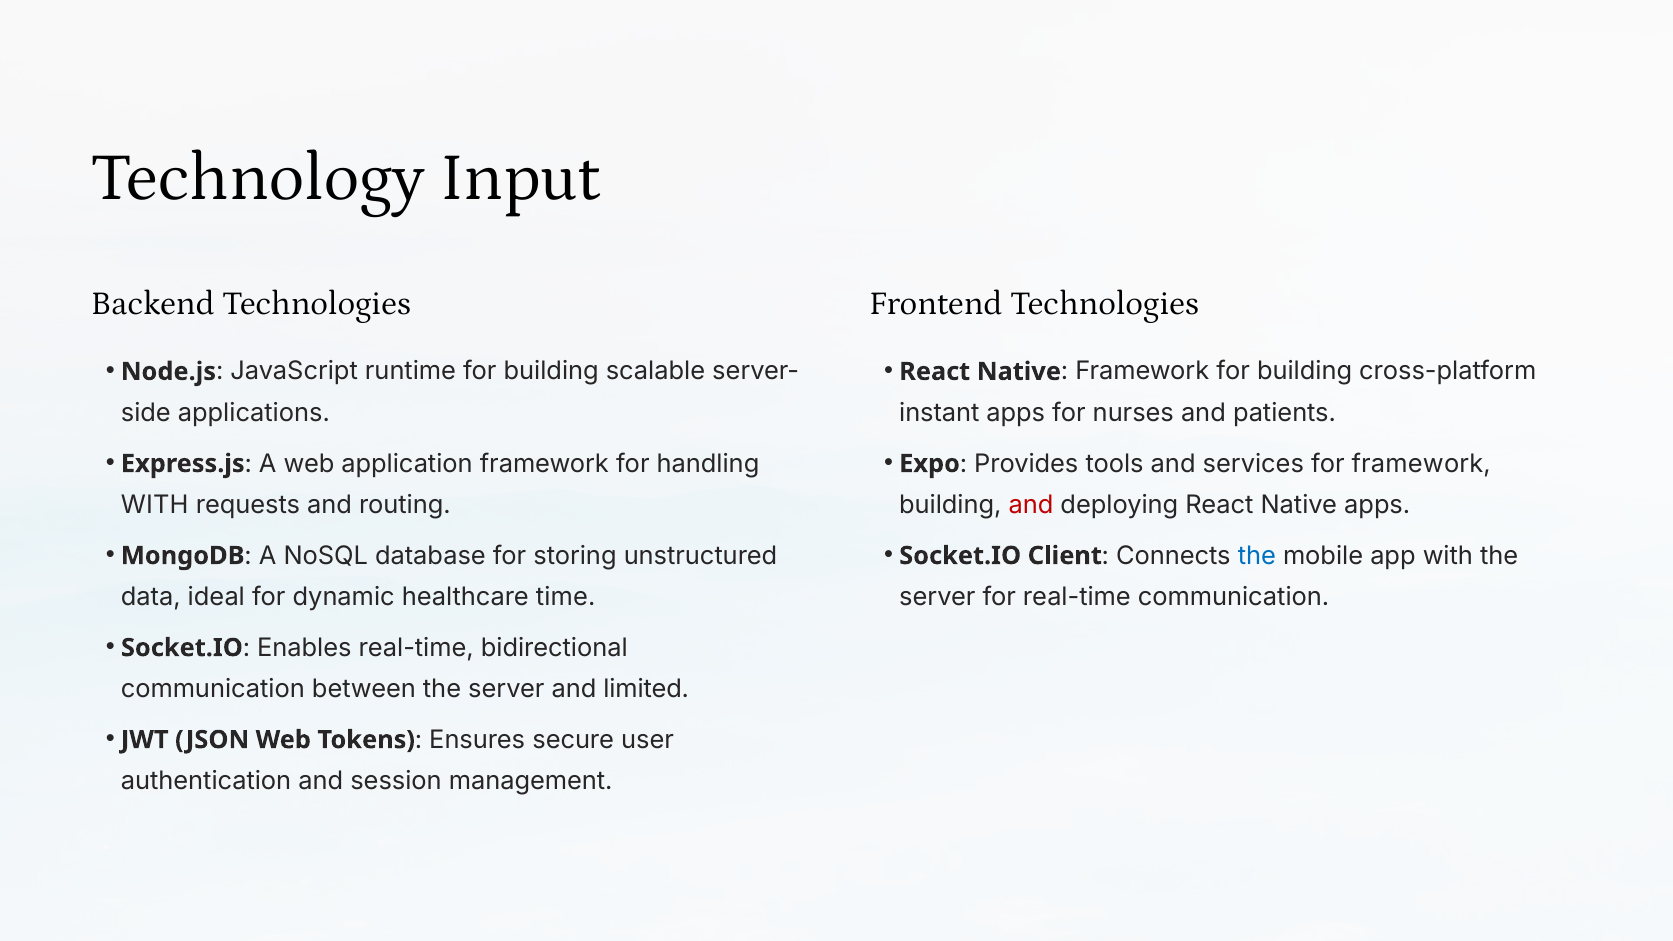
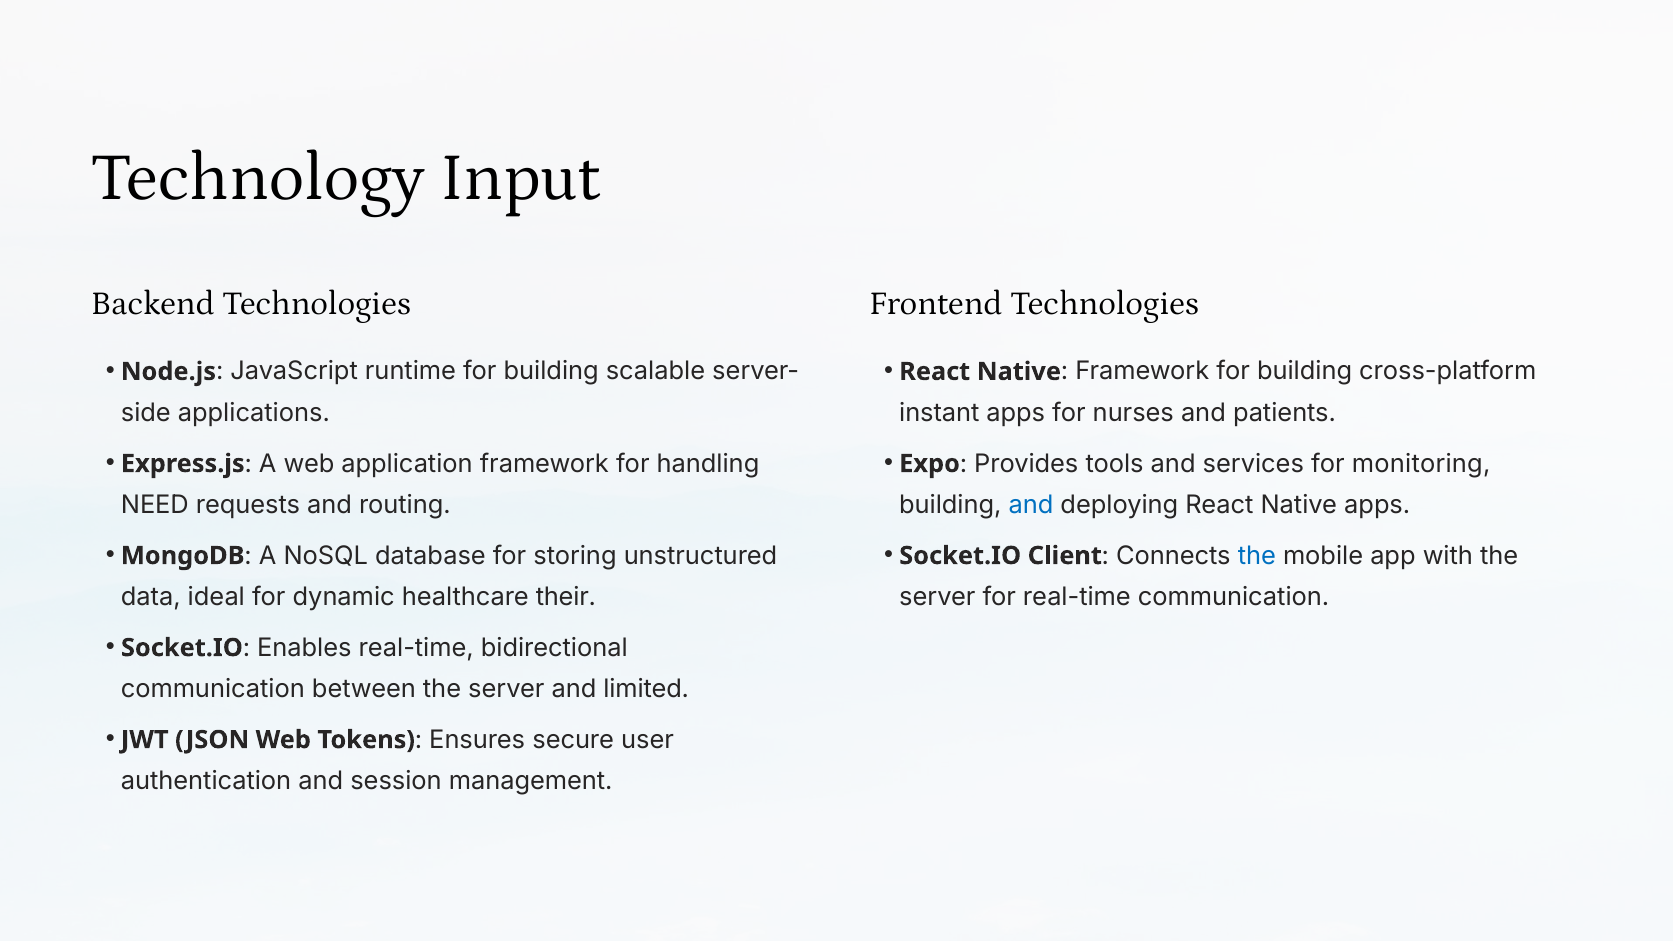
for framework: framework -> monitoring (1421, 464)
WITH: WITH -> NEED (155, 505)
and colour: red -> blue (1031, 505)
time: time -> their (566, 597)
